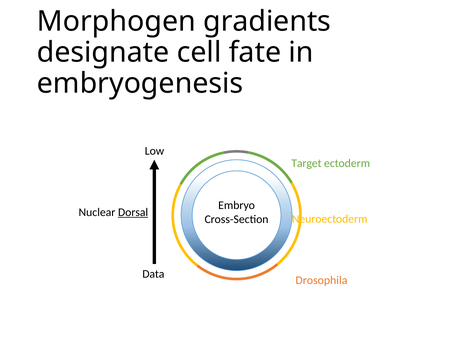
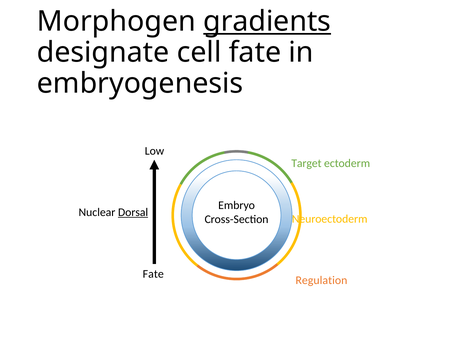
gradients underline: none -> present (267, 22)
Data: Data -> Fate (153, 274)
Drosophila: Drosophila -> Regulation (321, 280)
